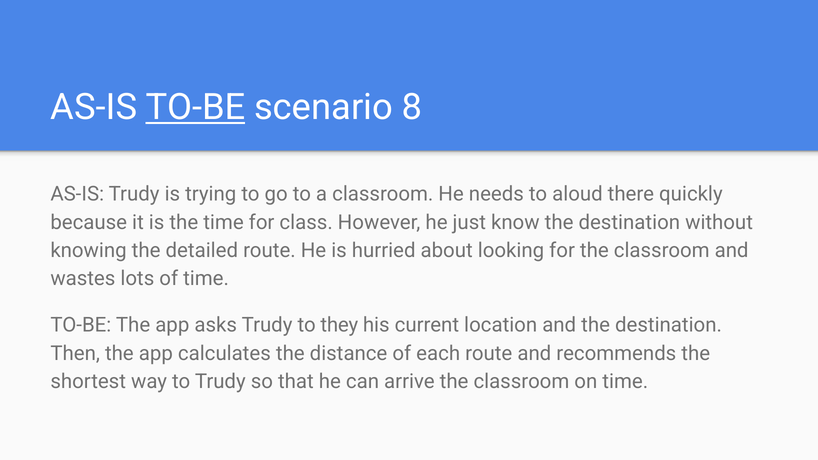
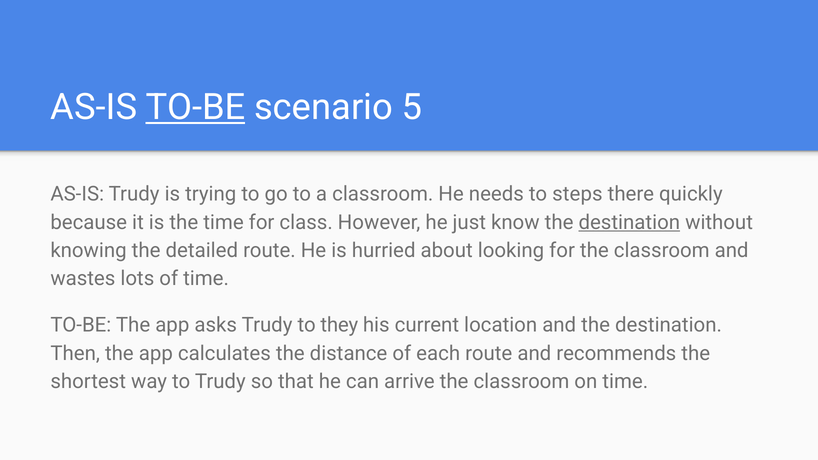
8: 8 -> 5 (412, 107)
aloud: aloud -> steps (577, 194)
destination underline: none -> present (629, 222)
